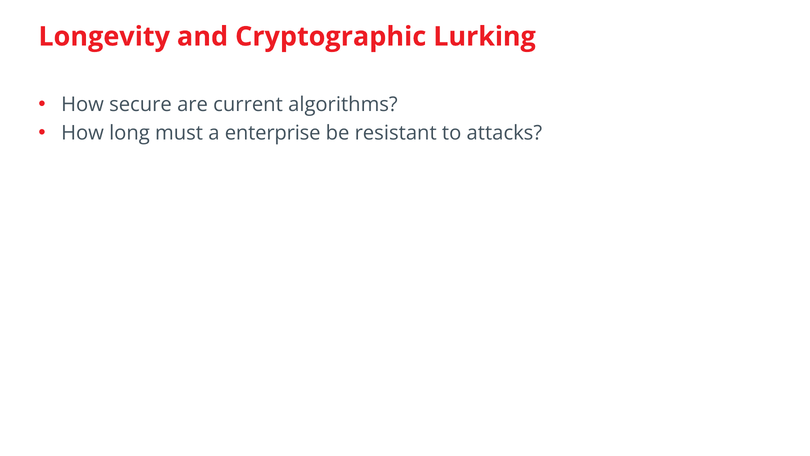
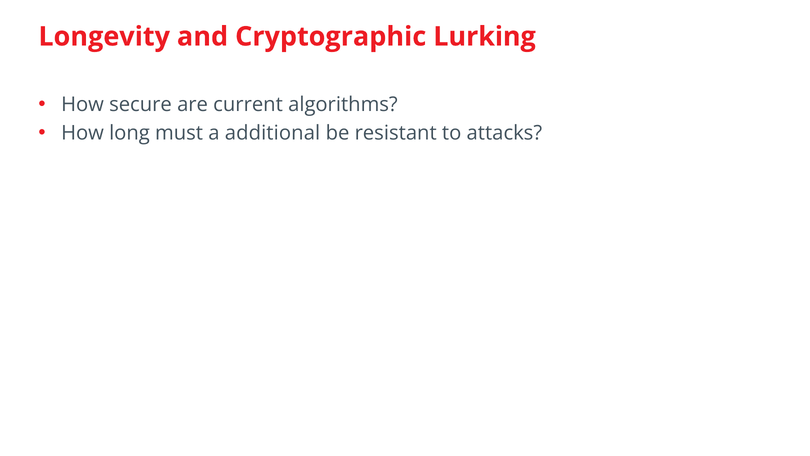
enterprise: enterprise -> additional (273, 133)
